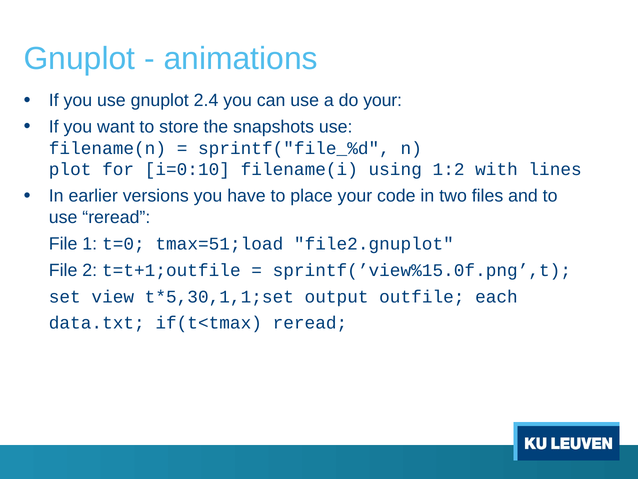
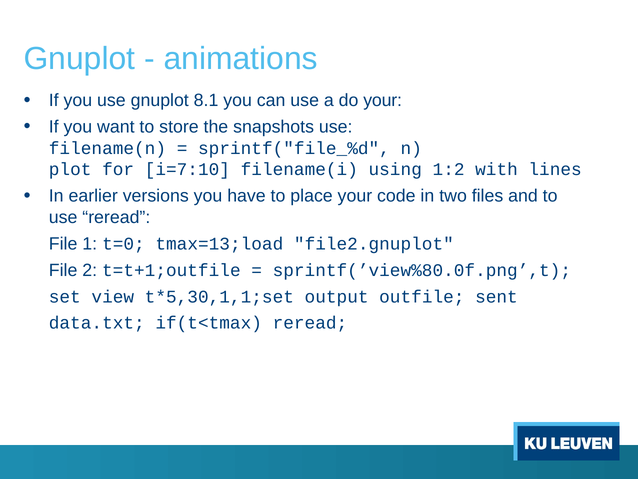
2.4: 2.4 -> 8.1 (206, 100)
i=0:10: i=0:10 -> i=7:10 (187, 169)
tmax=51;load: tmax=51;load -> tmax=13;load (219, 243)
sprintf(’view%15.0f.png’,t: sprintf(’view%15.0f.png’,t -> sprintf(’view%80.0f.png’,t (422, 270)
each: each -> sent (496, 296)
